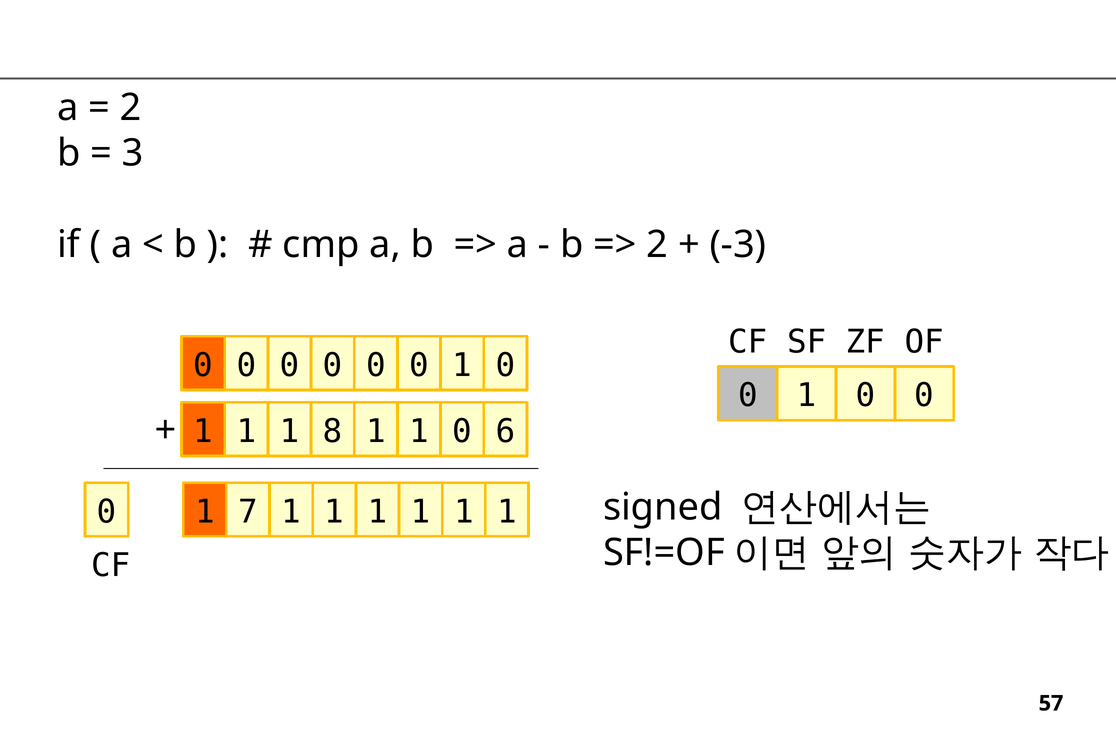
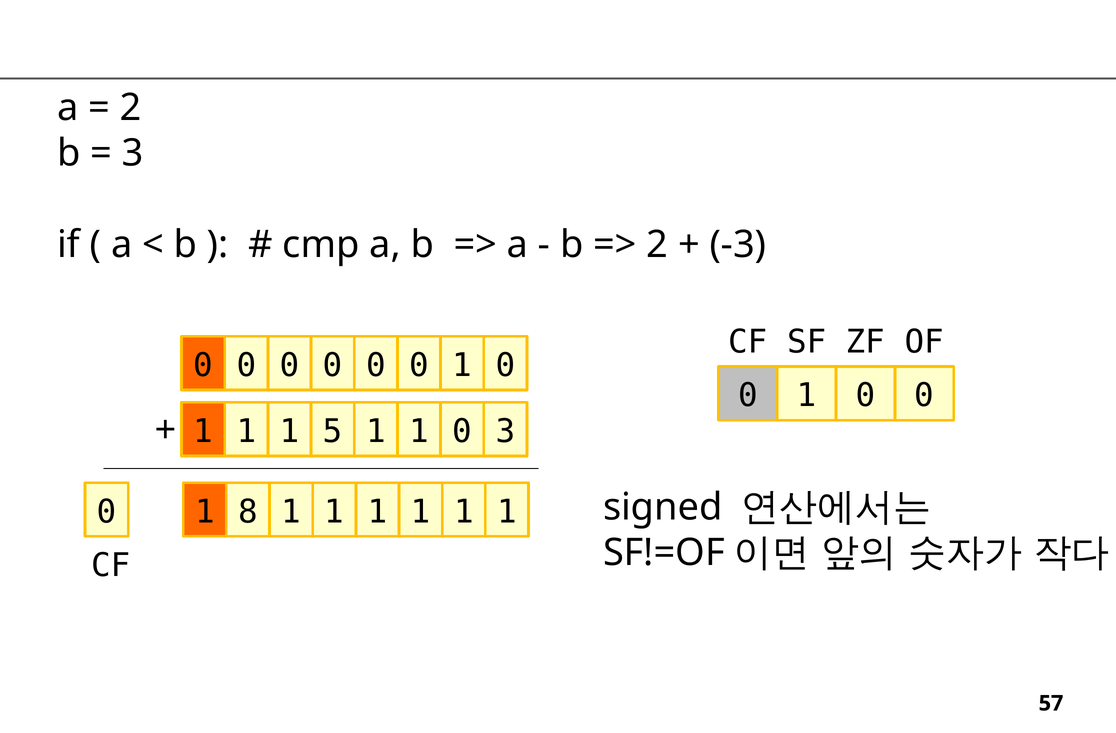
8: 8 -> 5 (333, 431)
0 6: 6 -> 3 (505, 431)
7: 7 -> 8 (248, 512)
